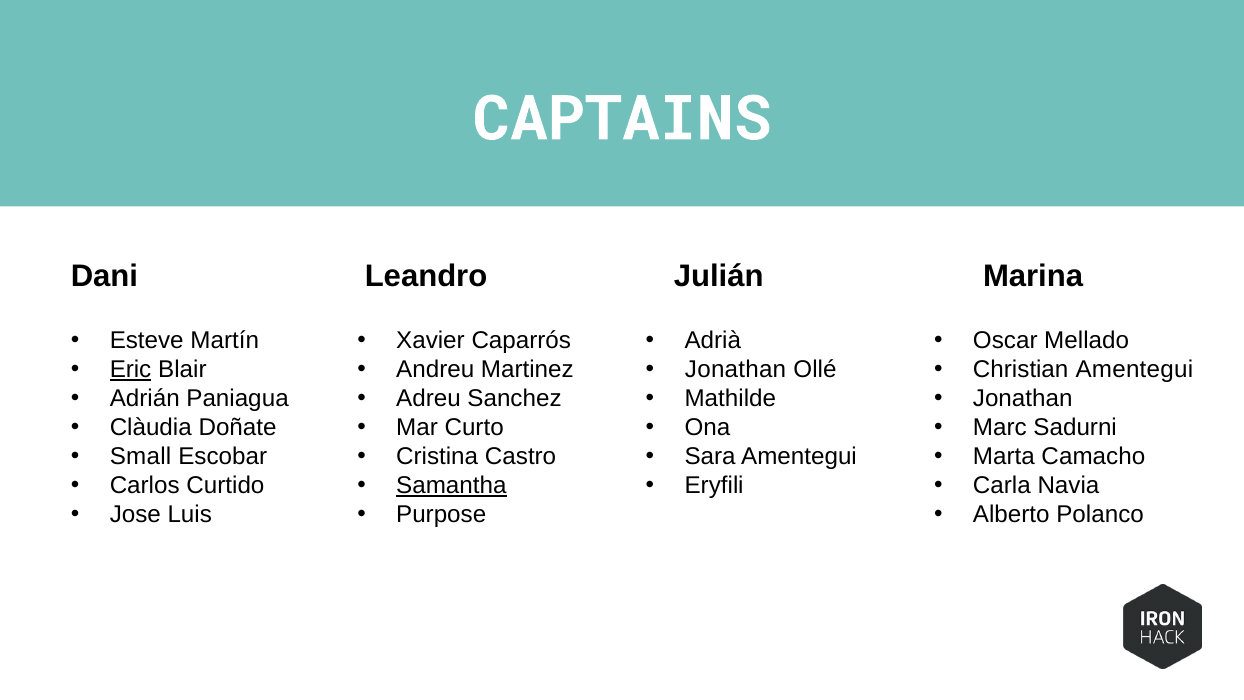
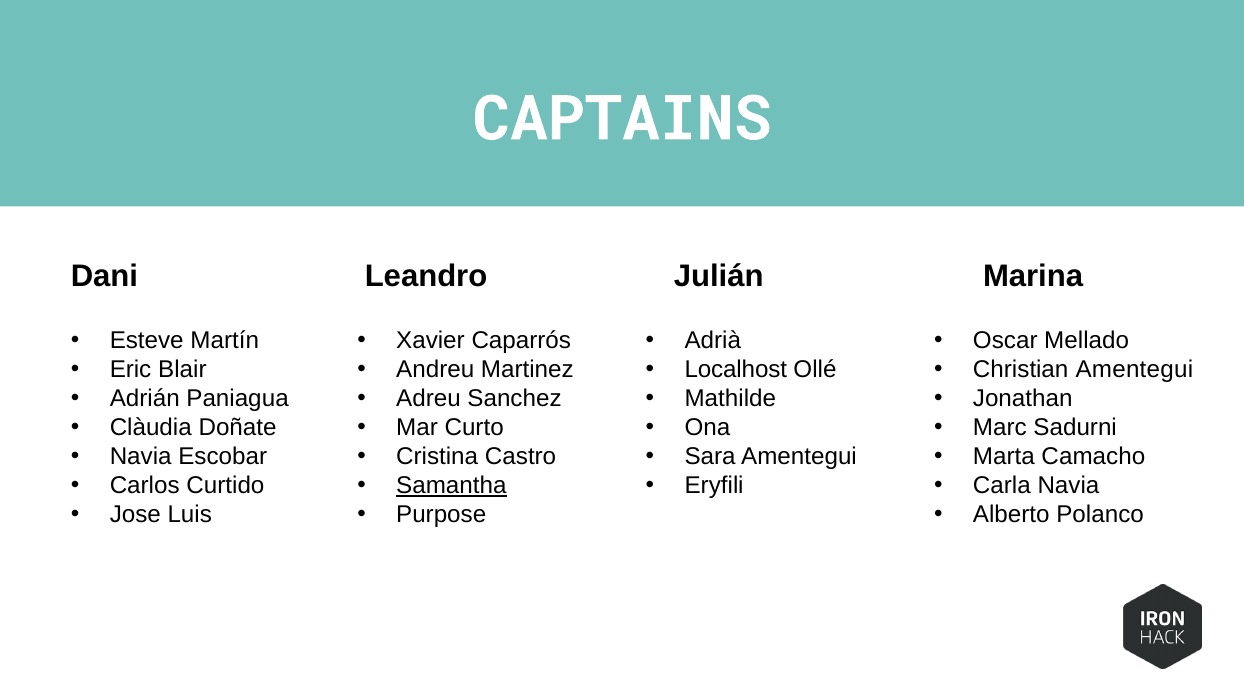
Eric underline: present -> none (131, 369)
Jonathan: Jonathan -> Localhost (736, 369)
Small: Small -> Navia (141, 456)
